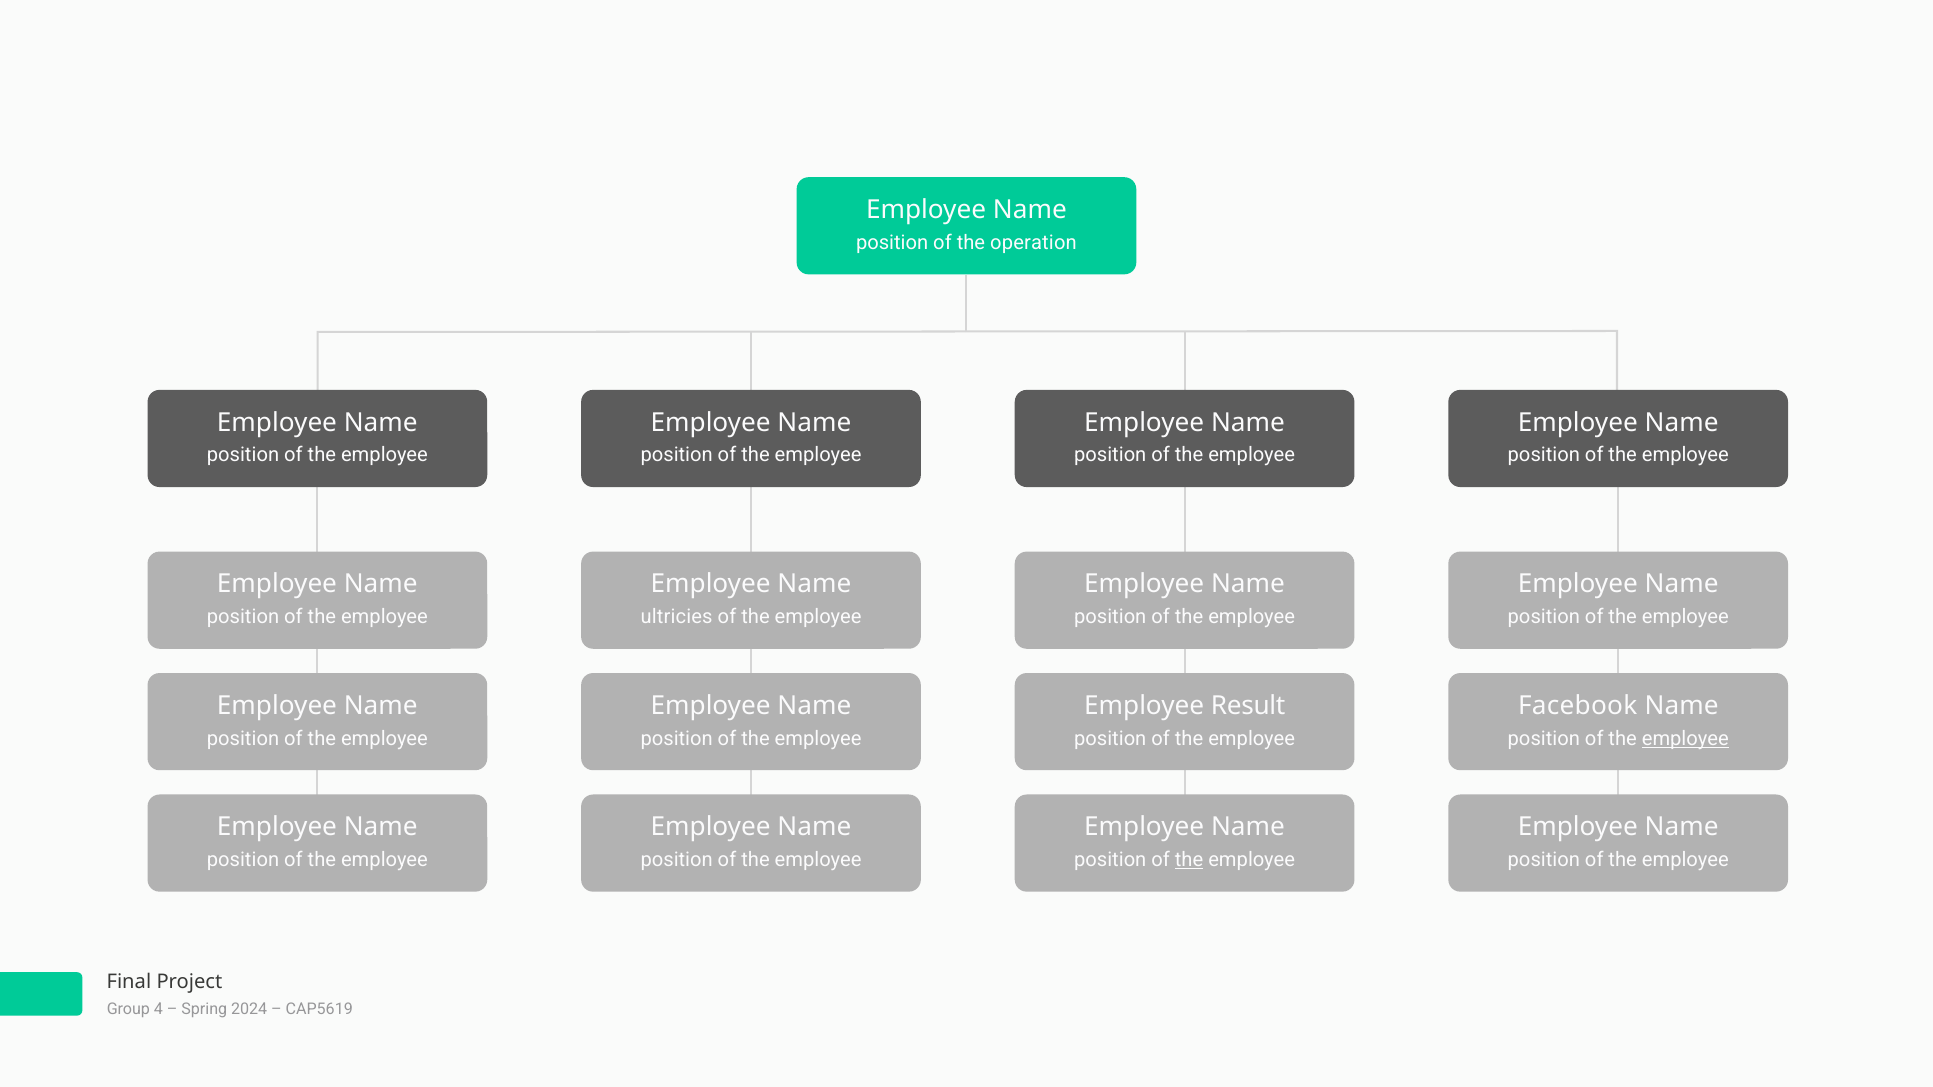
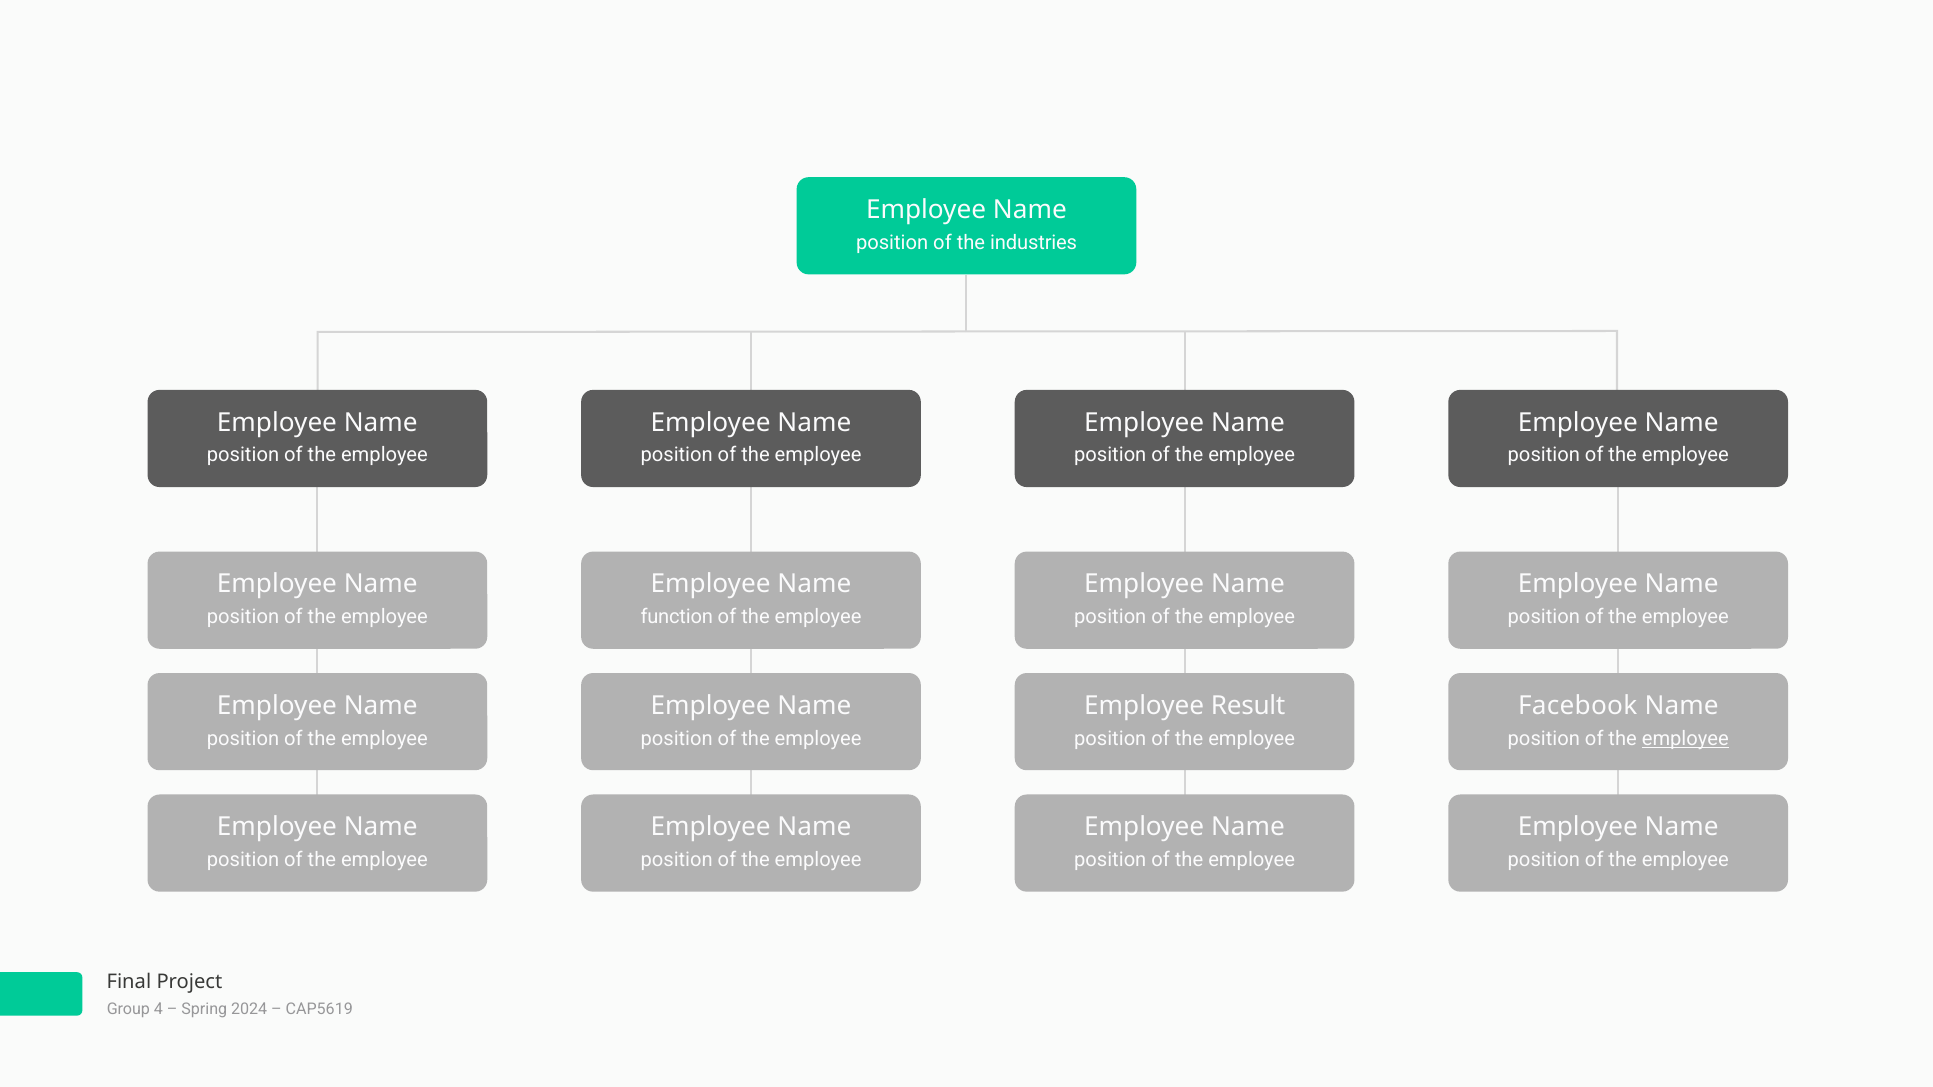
operation: operation -> industries (1034, 243)
ultricies: ultricies -> function (677, 617)
the underline: present -> none (1189, 860)
